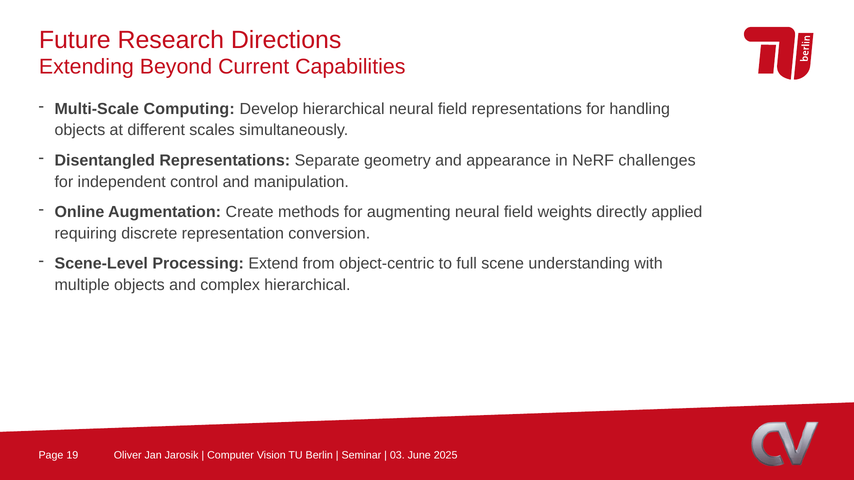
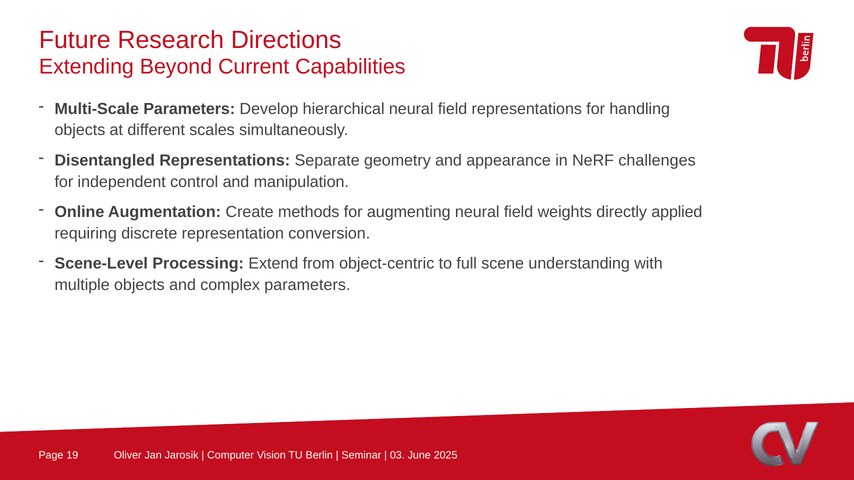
Multi-Scale Computing: Computing -> Parameters (189, 109)
complex hierarchical: hierarchical -> parameters (307, 285)
